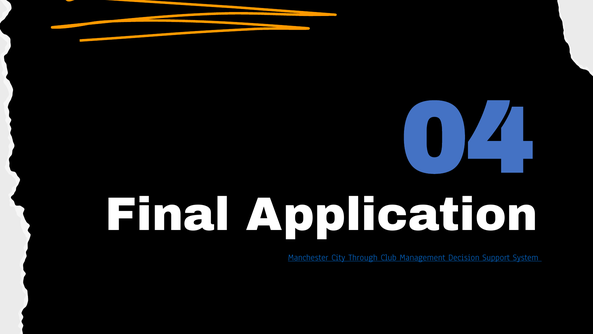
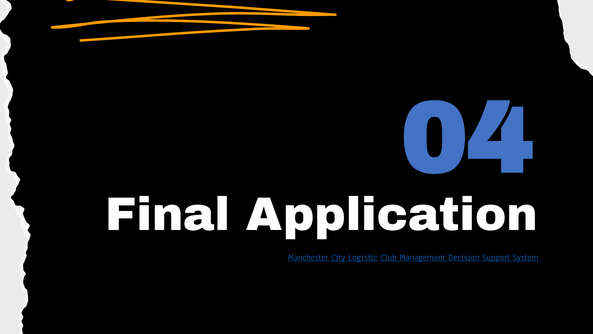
Through: Through -> Logistic (363, 257)
